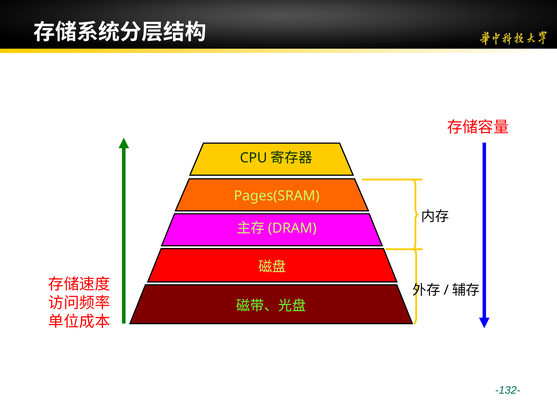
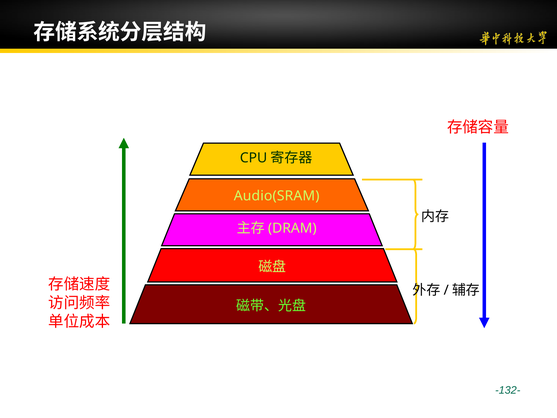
Pages(SRAM: Pages(SRAM -> Audio(SRAM (277, 196)
